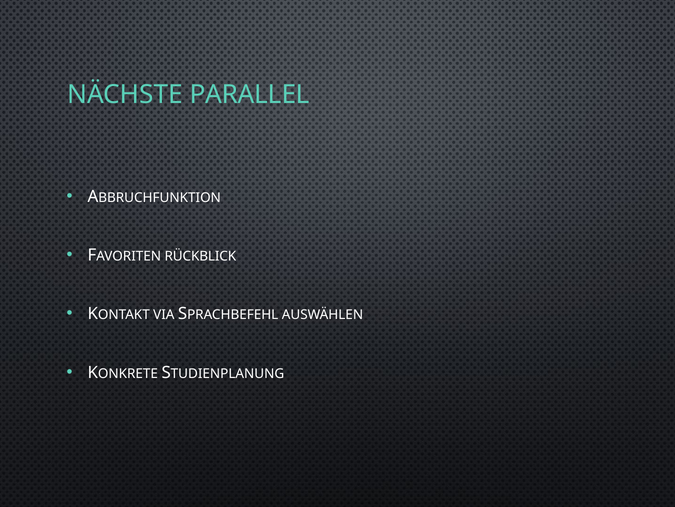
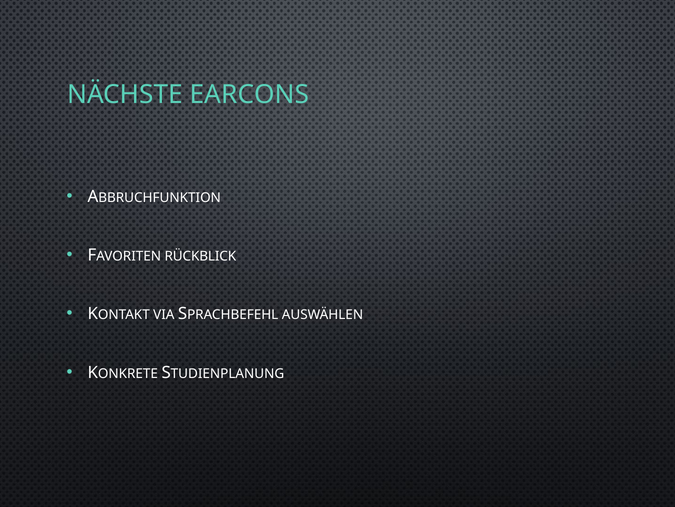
PARALLEL: PARALLEL -> EARCONS (249, 94)
